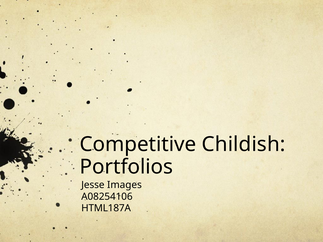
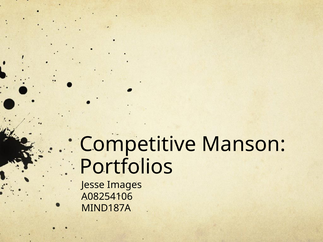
Childish: Childish -> Manson (244, 145)
HTML187A: HTML187A -> MIND187A (106, 208)
